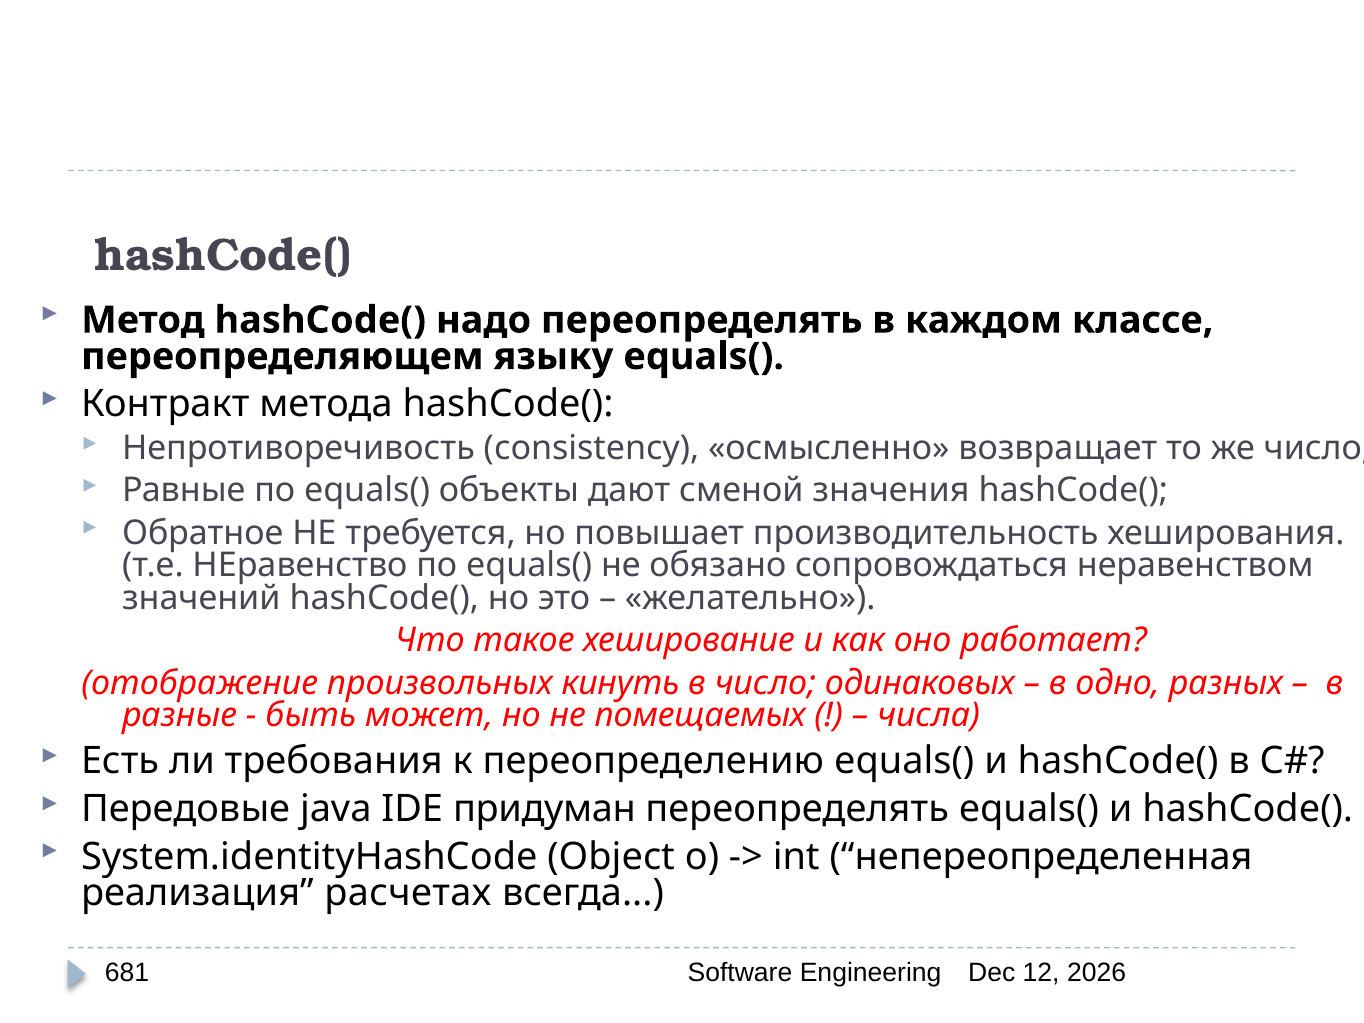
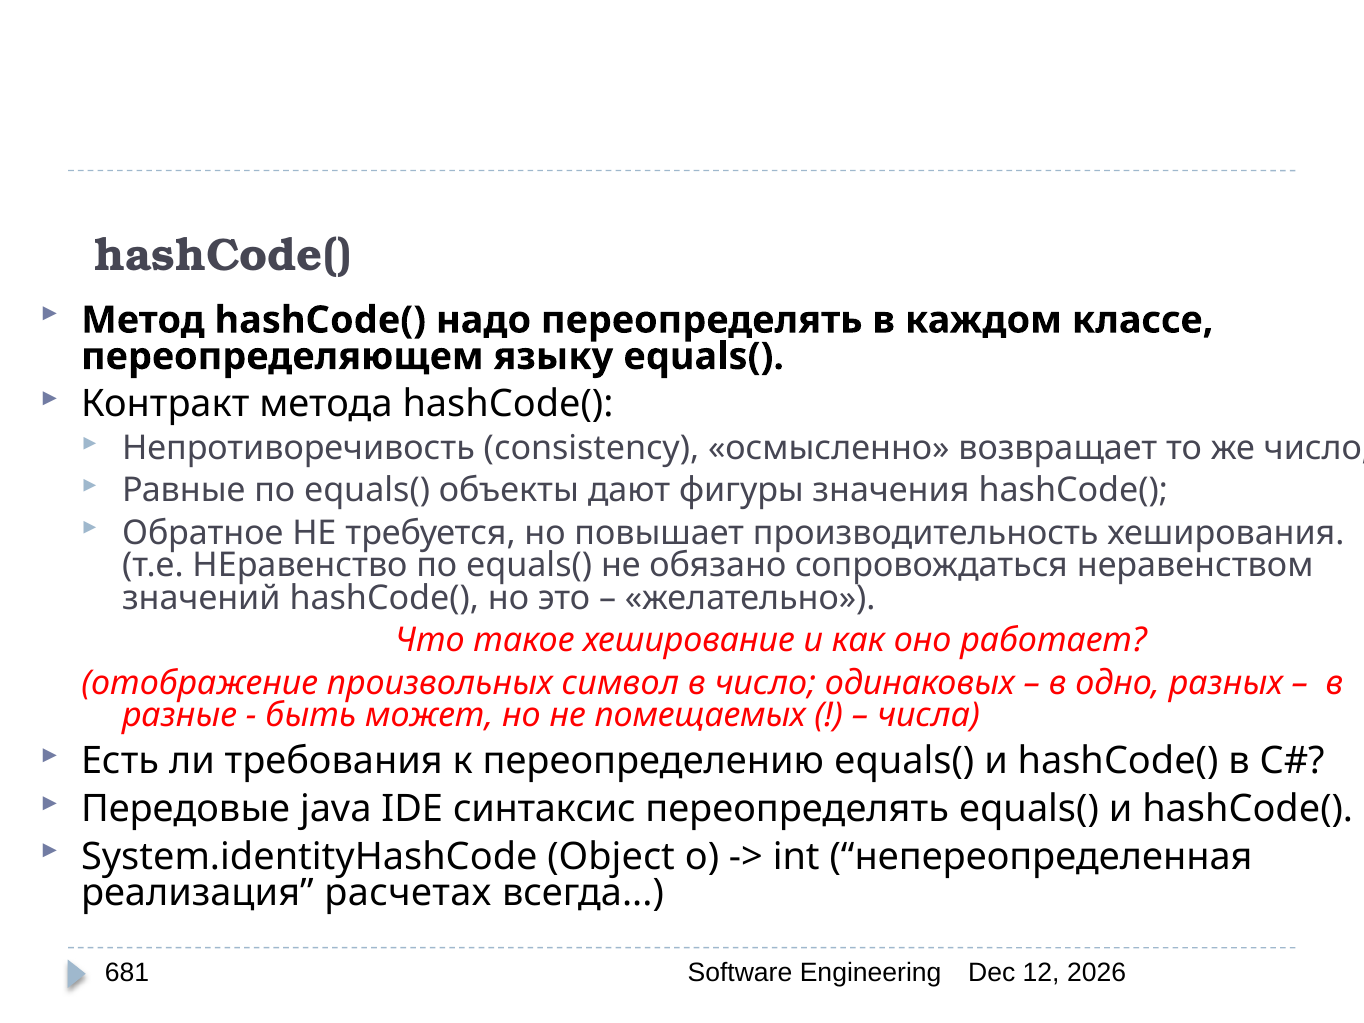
сменой: сменой -> фигуры (741, 491)
кинуть: кинуть -> символ (620, 683)
придуман: придуман -> синтаксис (544, 809)
